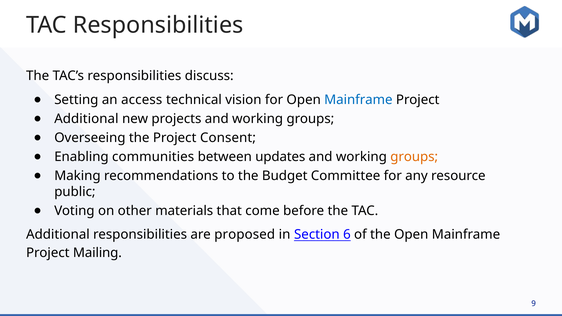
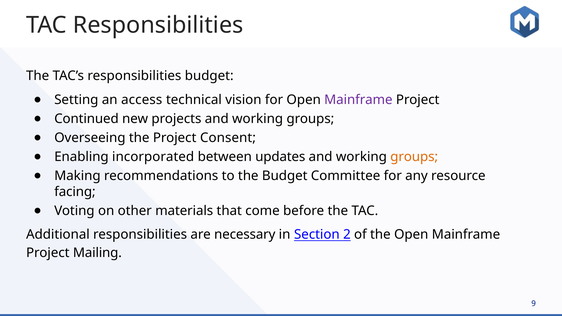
responsibilities discuss: discuss -> budget (209, 76)
Mainframe colour: blue -> purple (358, 100)
Additional: Additional -> Continued (86, 119)
communities: communities -> incorporated (153, 157)
public: public -> facing (75, 192)
proposed: proposed -> necessary (245, 235)
6: 6 -> 2 (347, 235)
